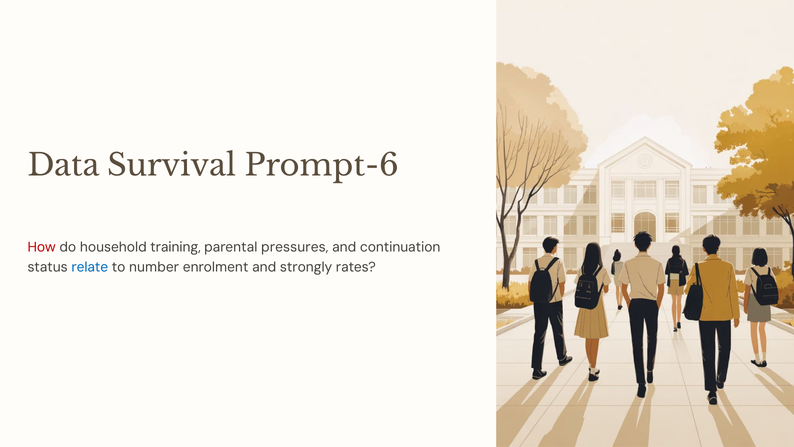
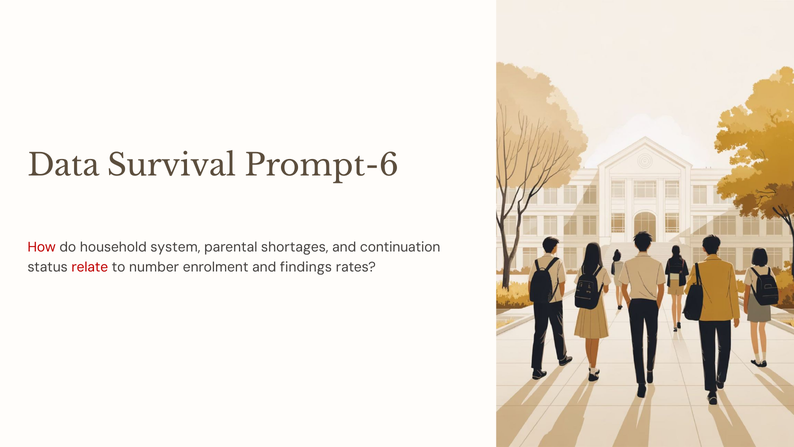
training: training -> system (175, 247)
pressures: pressures -> shortages (295, 247)
relate colour: blue -> red (90, 267)
strongly: strongly -> findings (306, 267)
